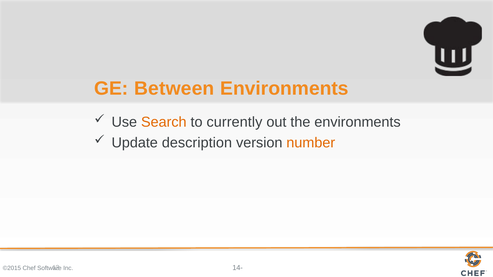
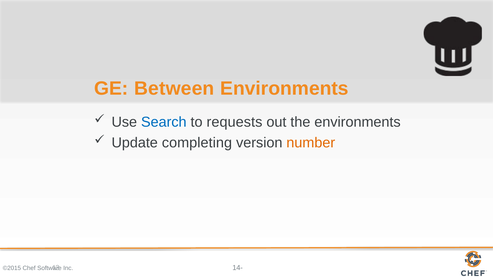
Search colour: orange -> blue (164, 122)
currently: currently -> requests (234, 122)
description: description -> completing (197, 143)
